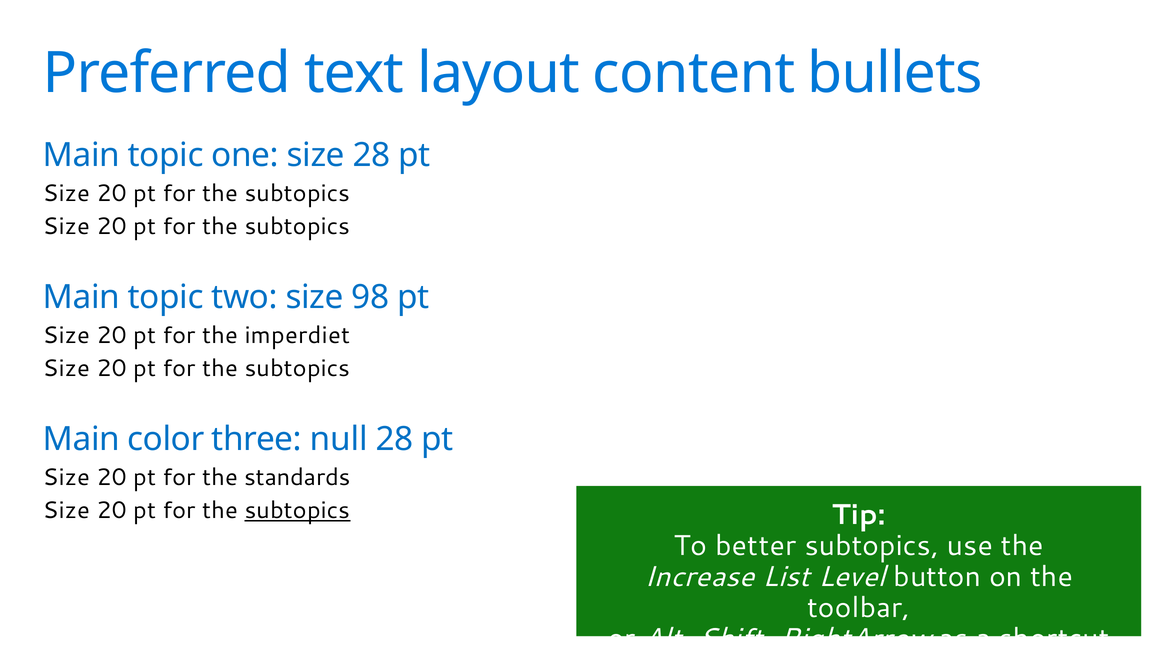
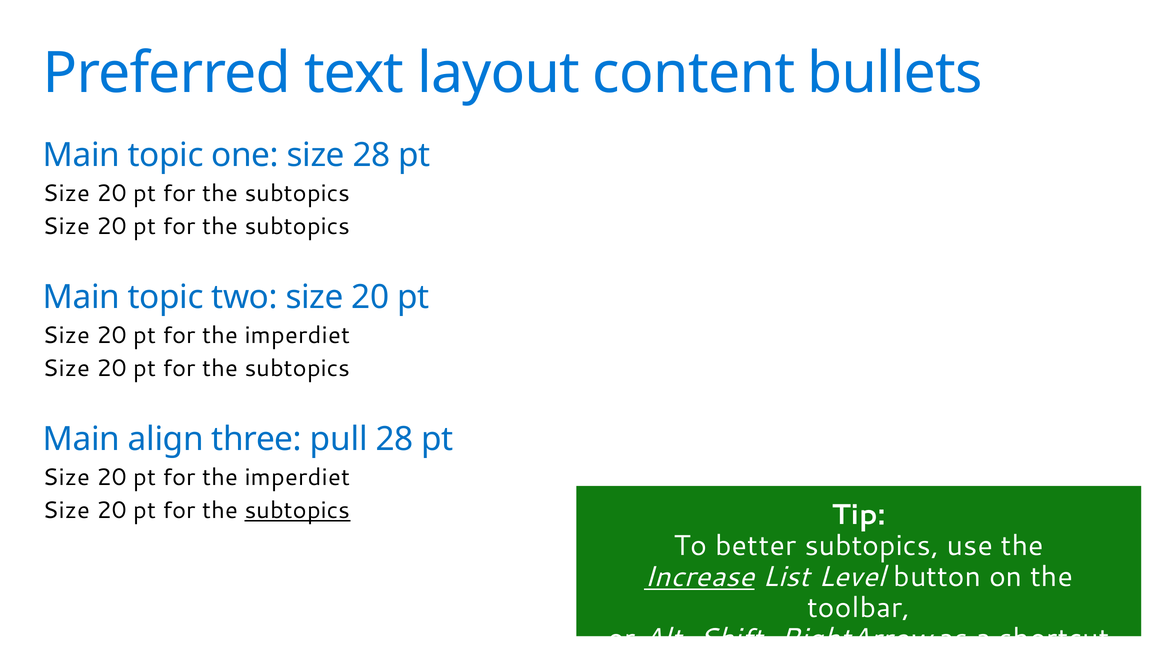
two size 98: 98 -> 20 (370, 297)
color: color -> align (166, 439)
null: null -> pull (339, 439)
standards: standards -> imperdiet (297, 477)
Increase underline: none -> present (699, 576)
